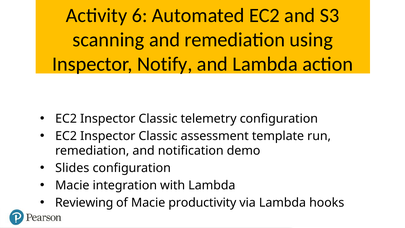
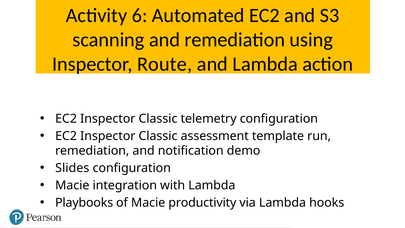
Notify: Notify -> Route (165, 64)
Reviewing: Reviewing -> Playbooks (84, 203)
